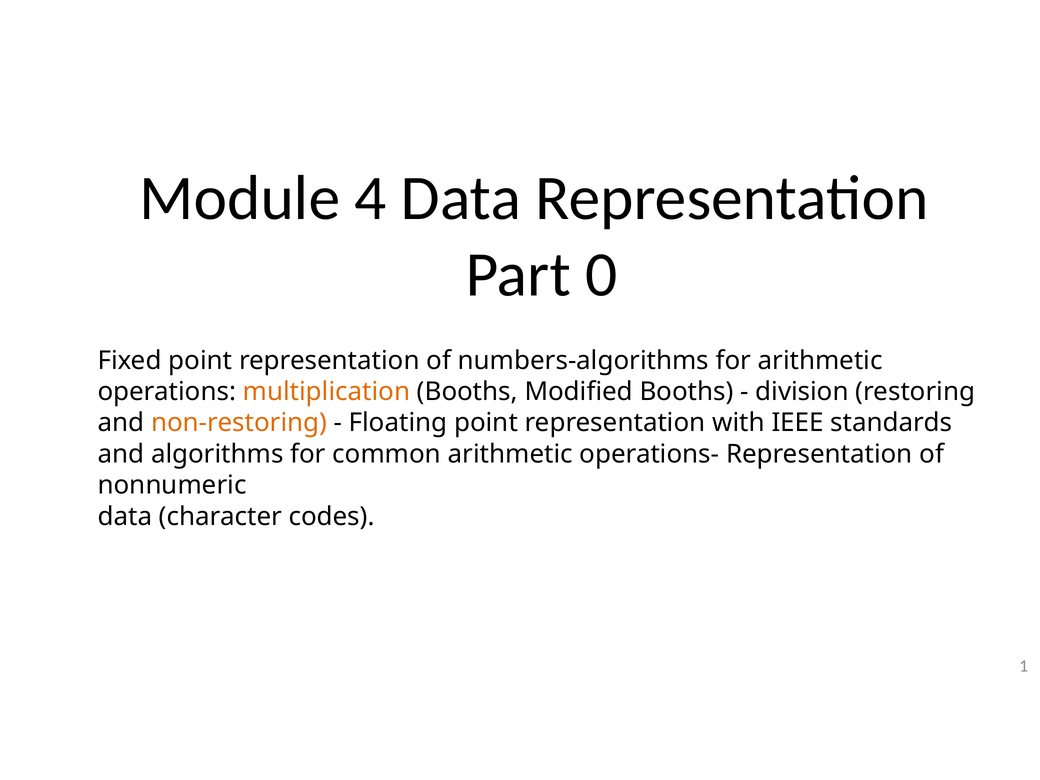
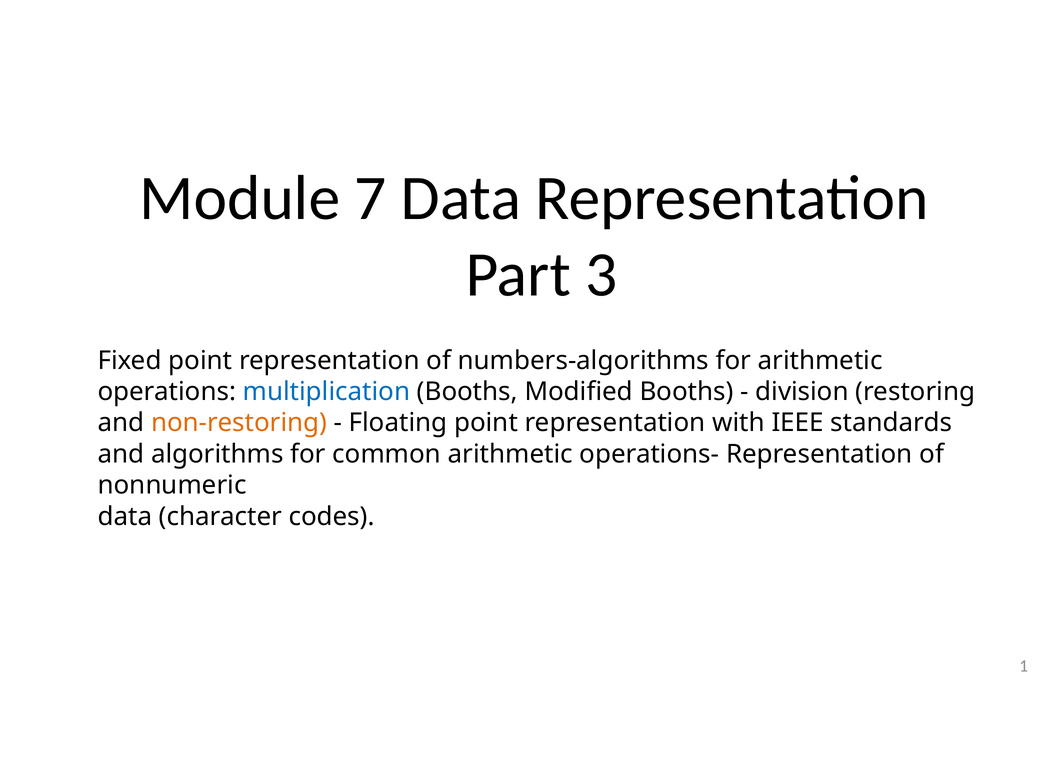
4: 4 -> 7 (371, 198)
0: 0 -> 3 (601, 275)
multiplication colour: orange -> blue (326, 392)
